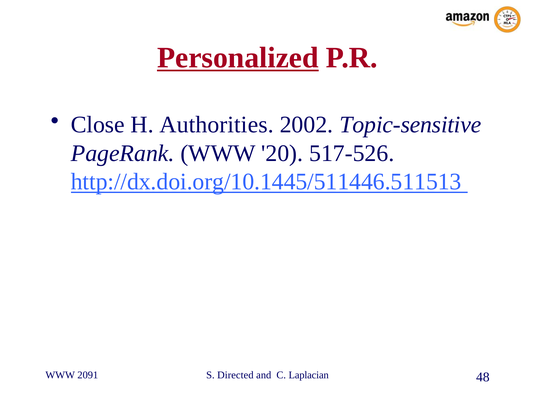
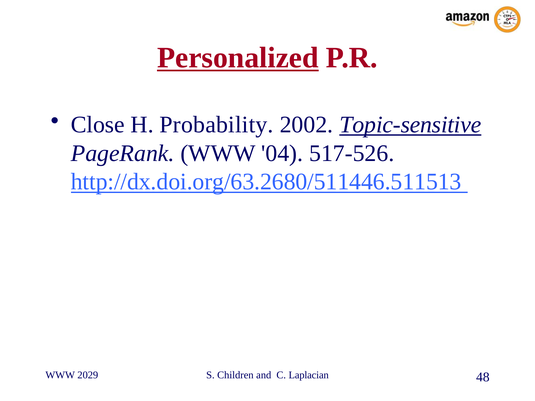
Authorities: Authorities -> Probability (217, 125)
Topic-sensitive underline: none -> present (410, 125)
20: 20 -> 04 (282, 153)
http://dx.doi.org/10.1445/511446.511513: http://dx.doi.org/10.1445/511446.511513 -> http://dx.doi.org/63.2680/511446.511513 (266, 182)
2091: 2091 -> 2029 (88, 375)
Directed: Directed -> Children (235, 375)
